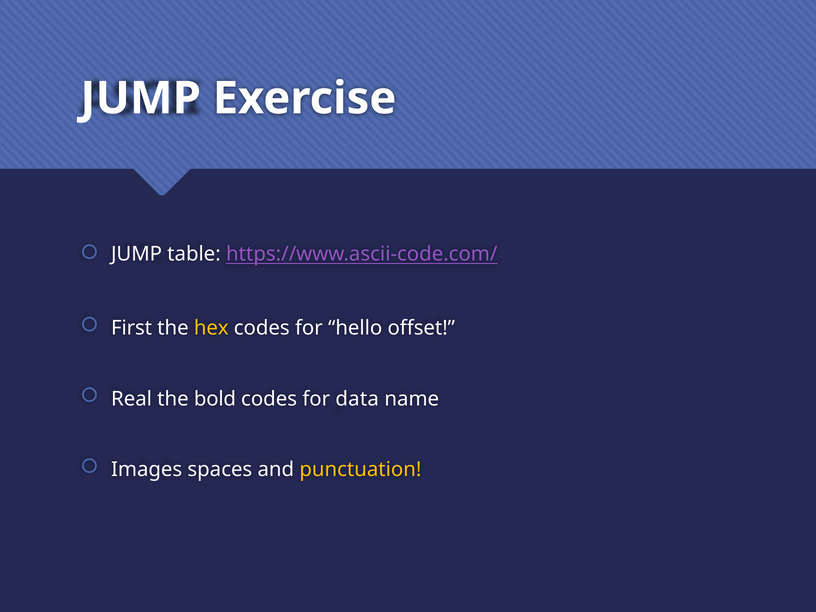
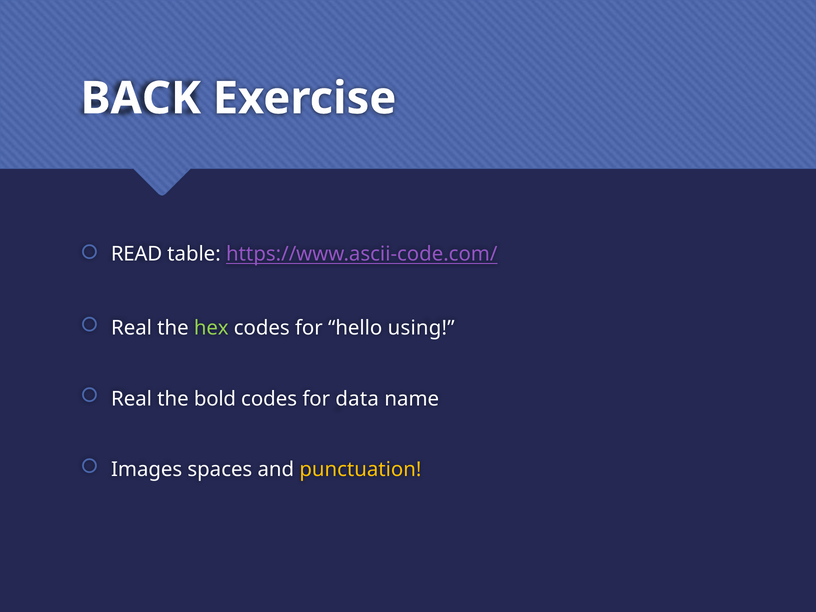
JUMP: JUMP -> BACK (141, 98)
JUMP: JUMP -> READ (137, 254)
First: First -> Real (132, 328)
hex colour: yellow -> light green (211, 328)
offset: offset -> using (421, 328)
